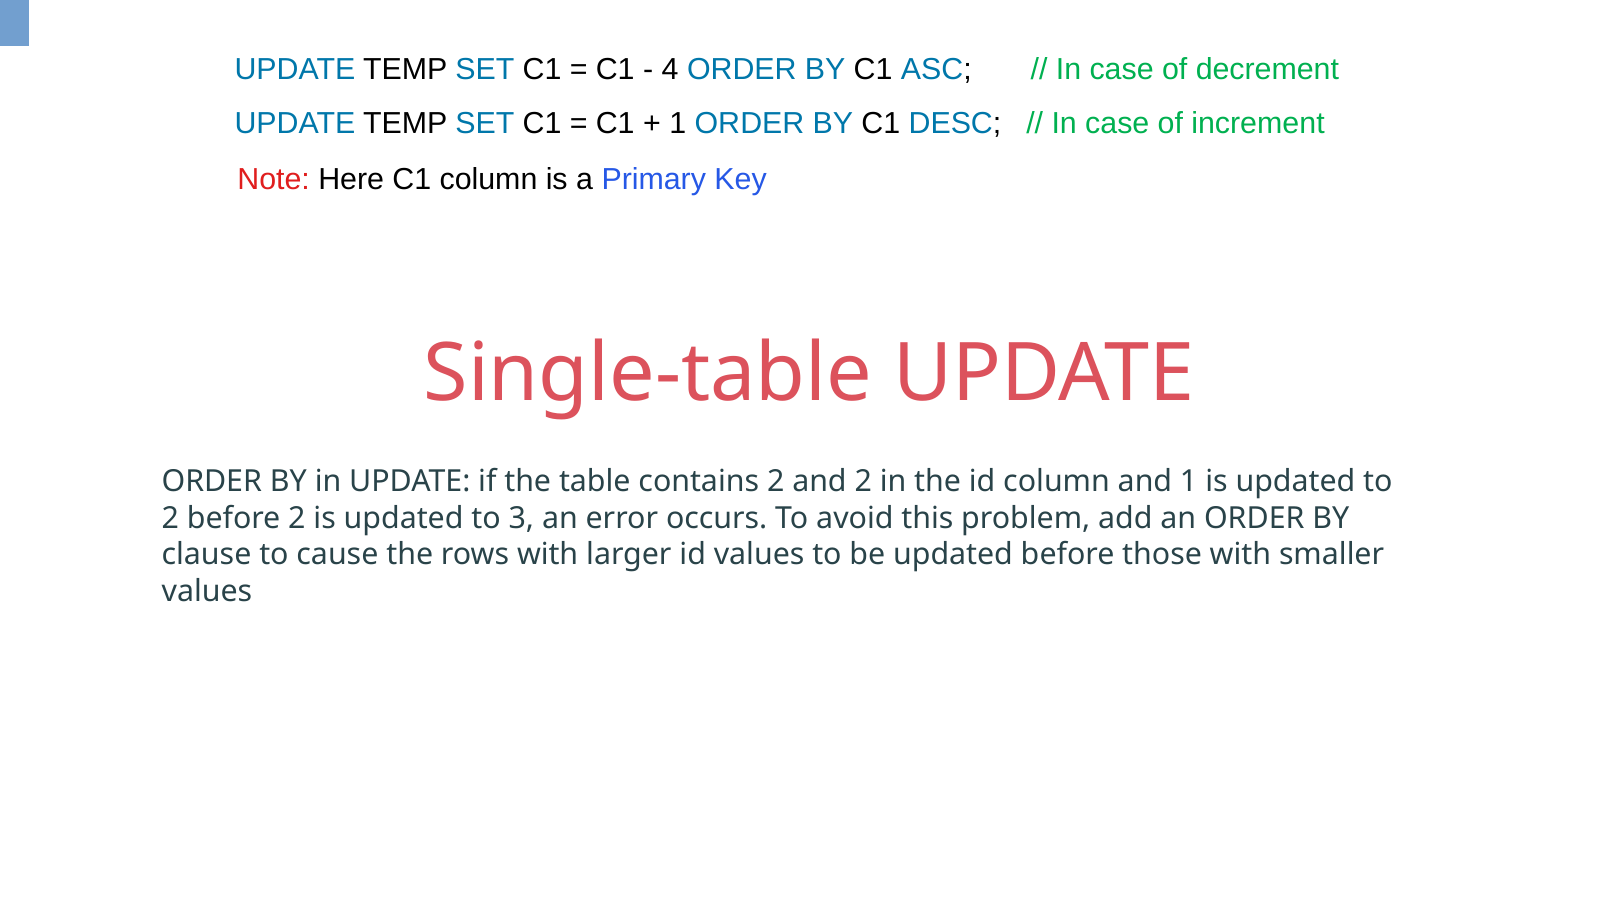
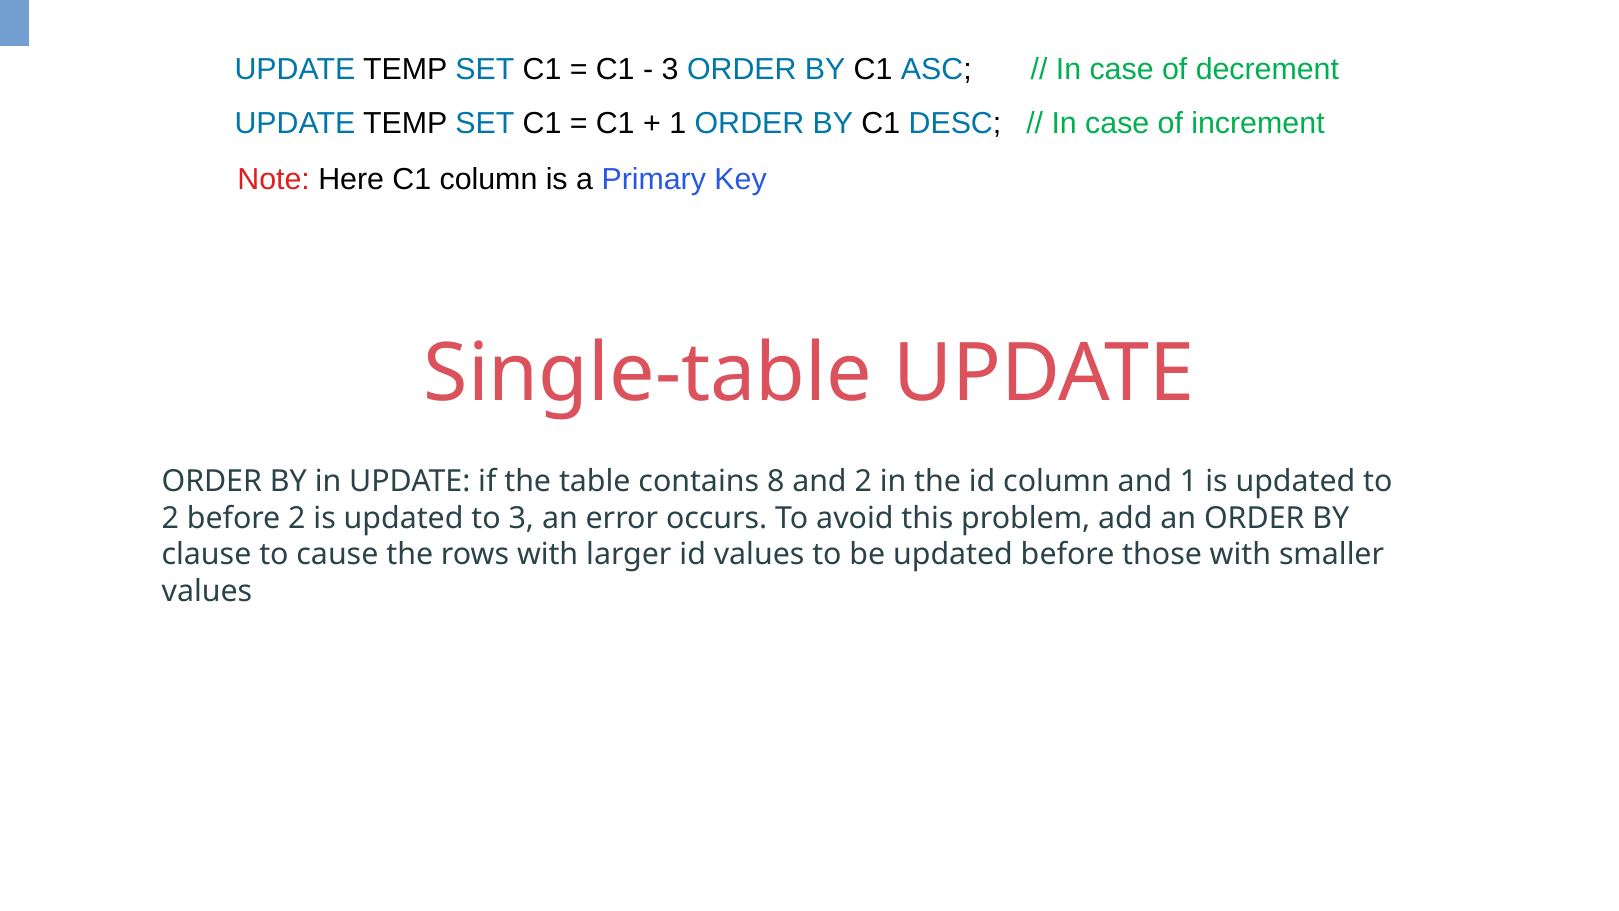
4: 4 -> 3 (670, 69)
contains 2: 2 -> 8 (776, 482)
